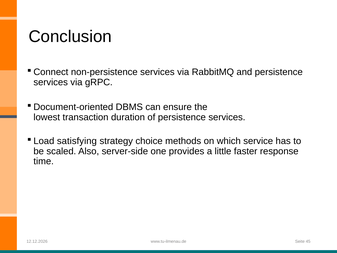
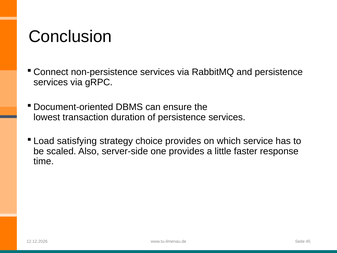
choice methods: methods -> provides (183, 141)
